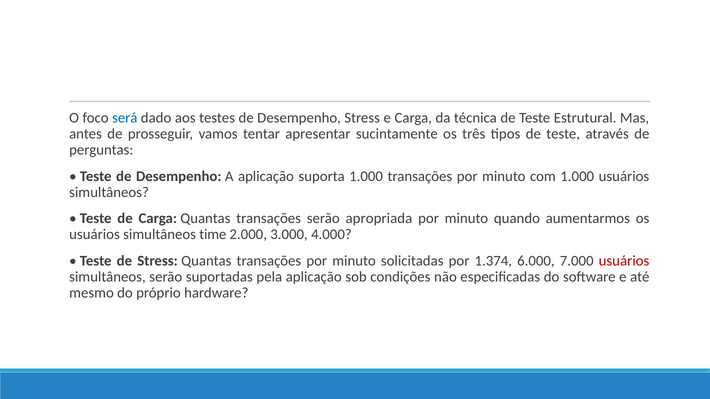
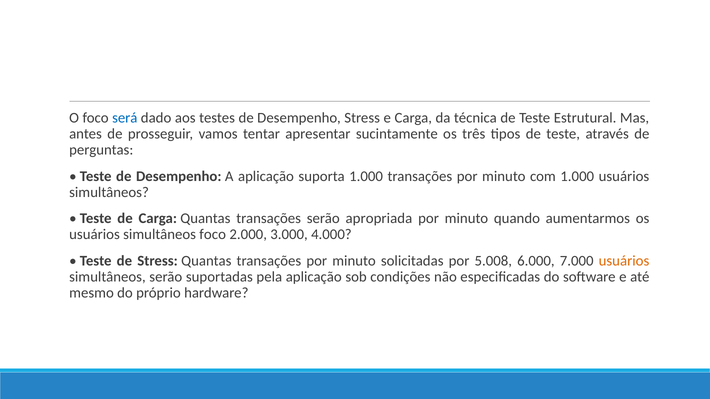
simultâneos time: time -> foco (213, 235)
1.374: 1.374 -> 5.008 (493, 261)
usuários colour: red -> orange (624, 261)
